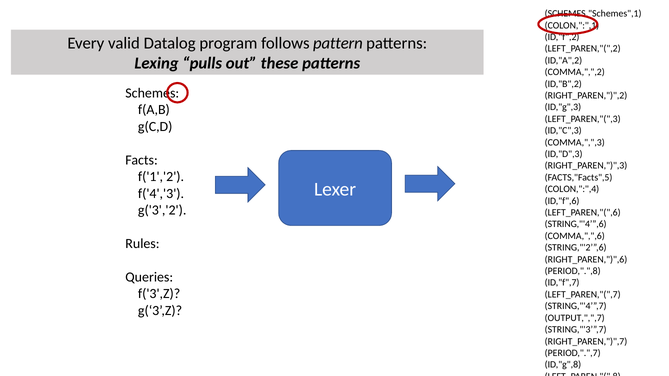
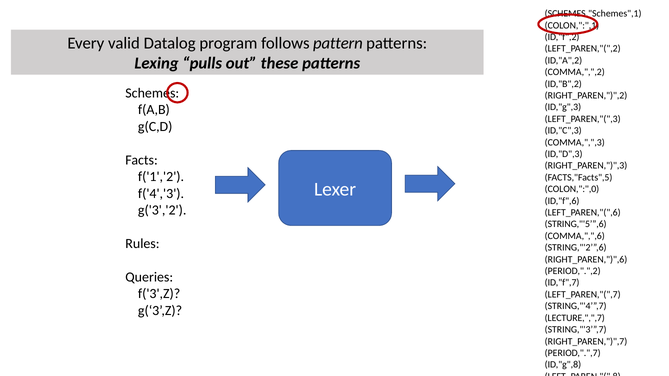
COLON,":",4: COLON,":",4 -> COLON,":",0 (572, 189)
STRING,"'4’”,6: STRING,"'4’”,6 -> STRING,"'5’”,6 (576, 224)
PERIOD,".",8: PERIOD,".",8 -> PERIOD,".",2 (573, 271)
OUTPUT,",",7: OUTPUT,",",7 -> LECTURE,",",7 (575, 318)
